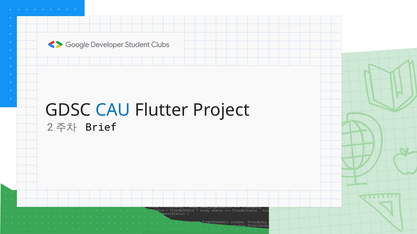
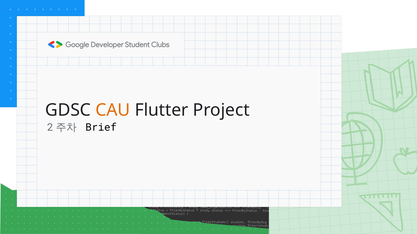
CAU colour: blue -> orange (113, 110)
